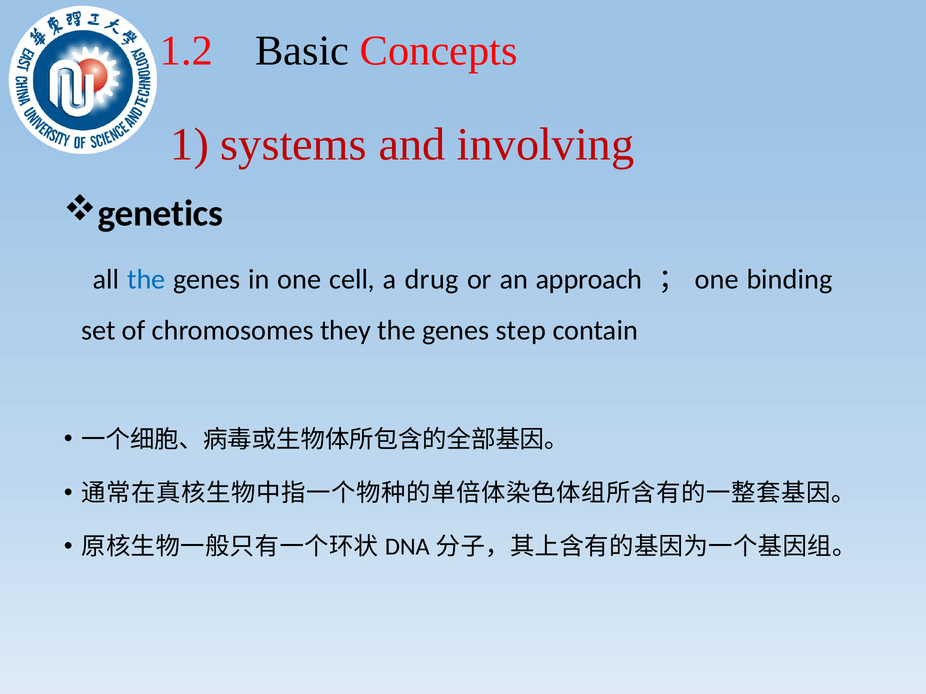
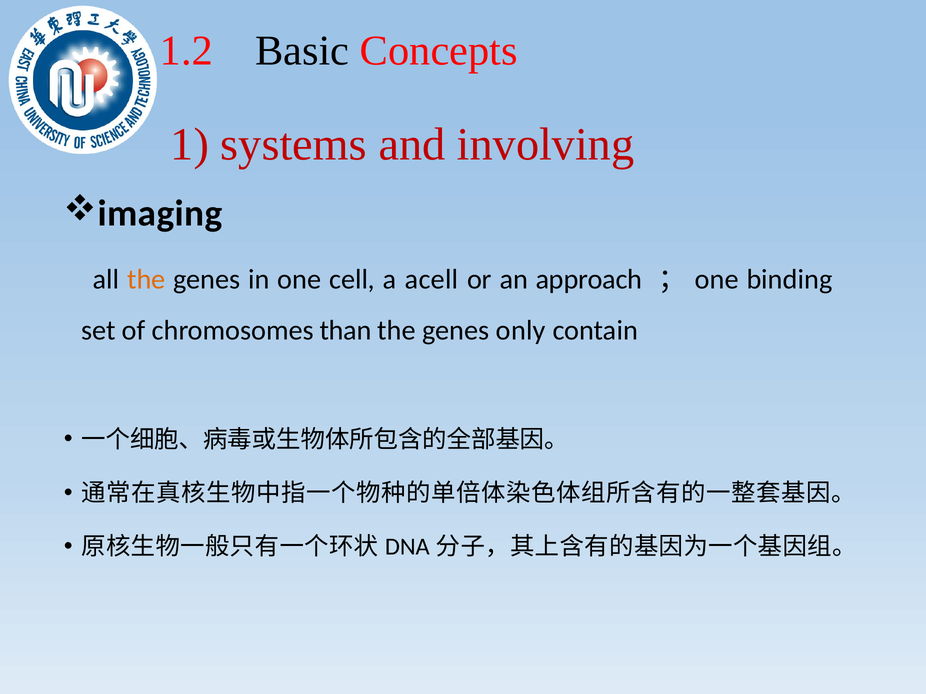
genetics: genetics -> imaging (160, 214)
the colour: blue -> orange (146, 280)
drug: drug -> acell (432, 280)
they: they -> than (346, 331)
step: step -> only (521, 331)
